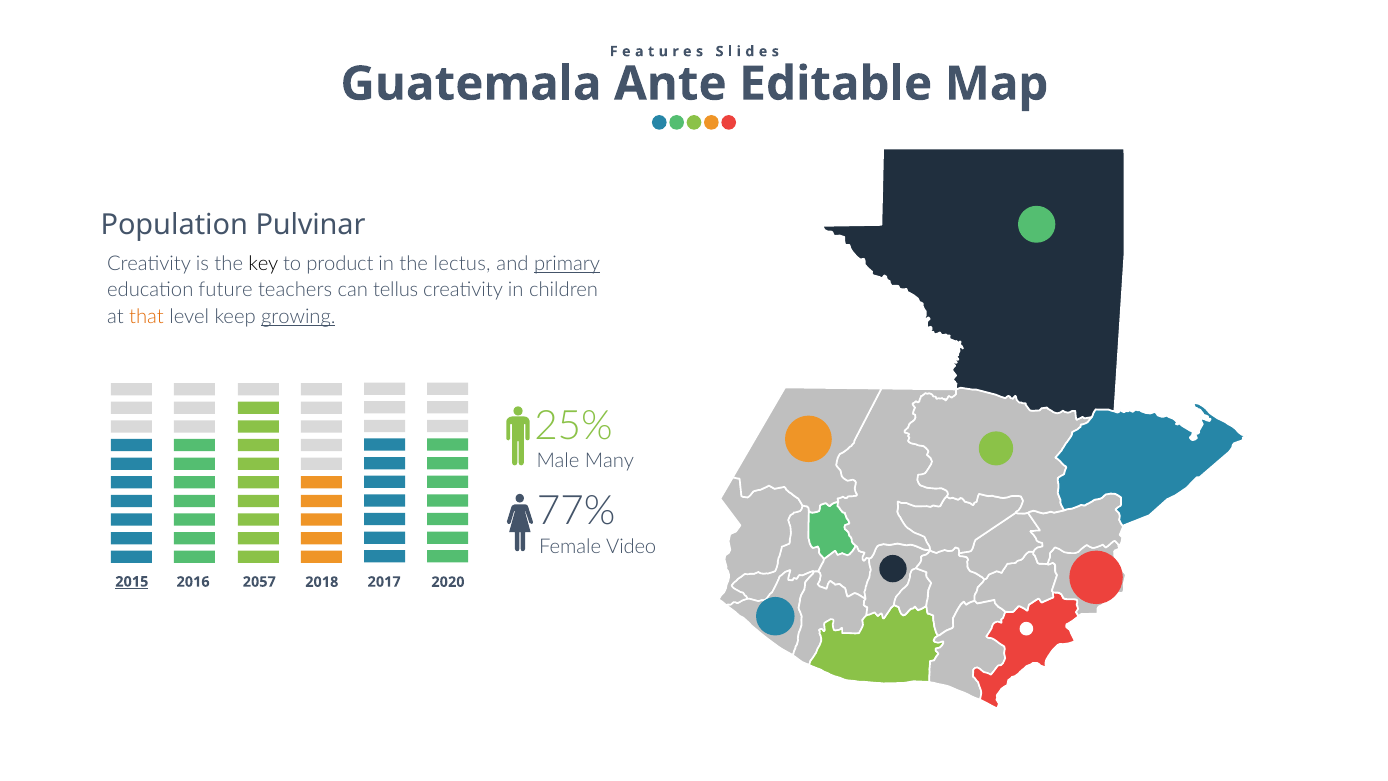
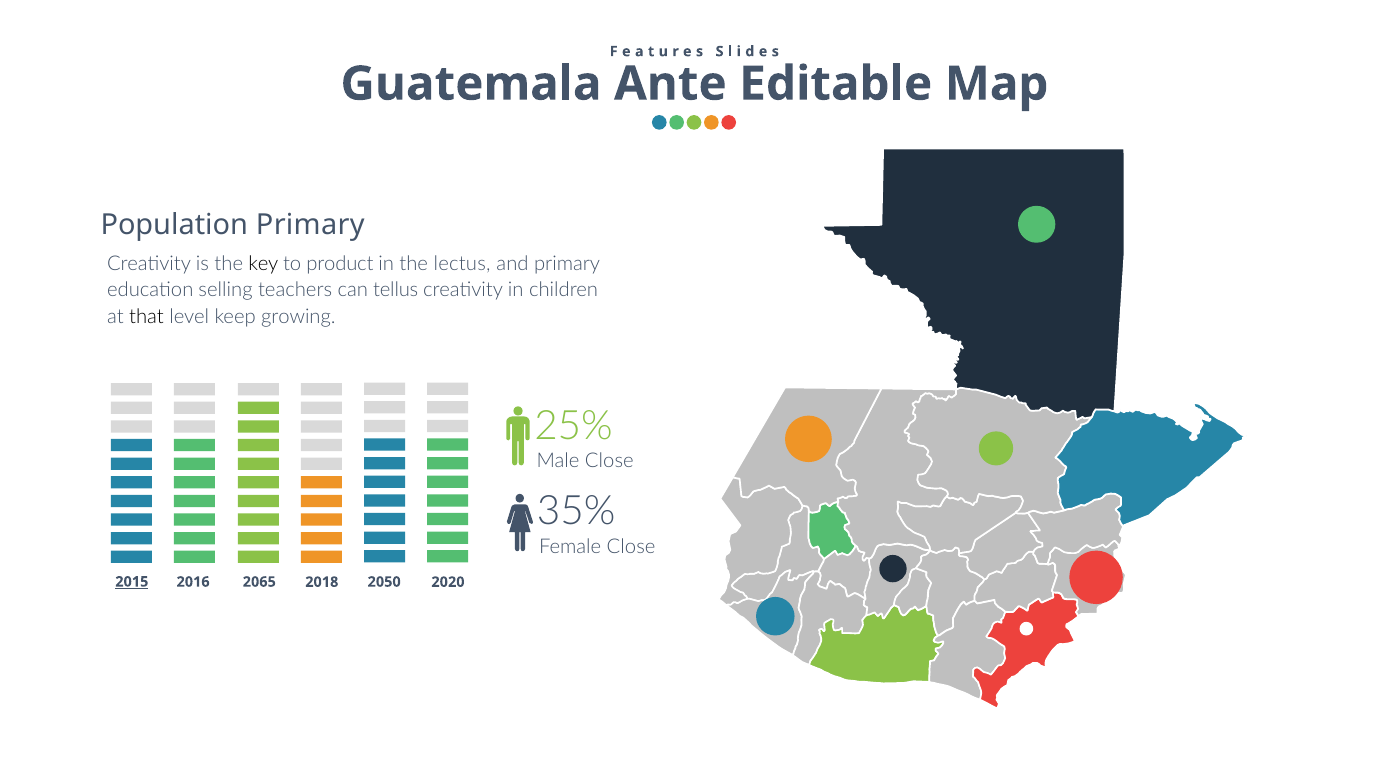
Population Pulvinar: Pulvinar -> Primary (310, 225)
primary underline: present -> none (567, 264)
future: future -> selling (226, 290)
that colour: orange -> black (147, 317)
growing underline: present -> none (298, 317)
Male Many: Many -> Close (609, 461)
77%: 77% -> 35% (576, 511)
Female Video: Video -> Close (631, 546)
2057: 2057 -> 2065 (259, 582)
2017: 2017 -> 2050 (384, 582)
